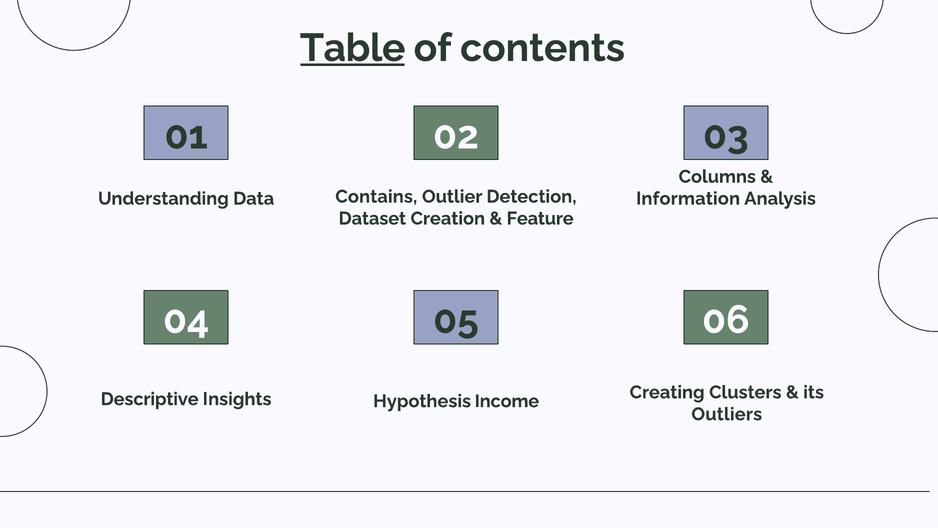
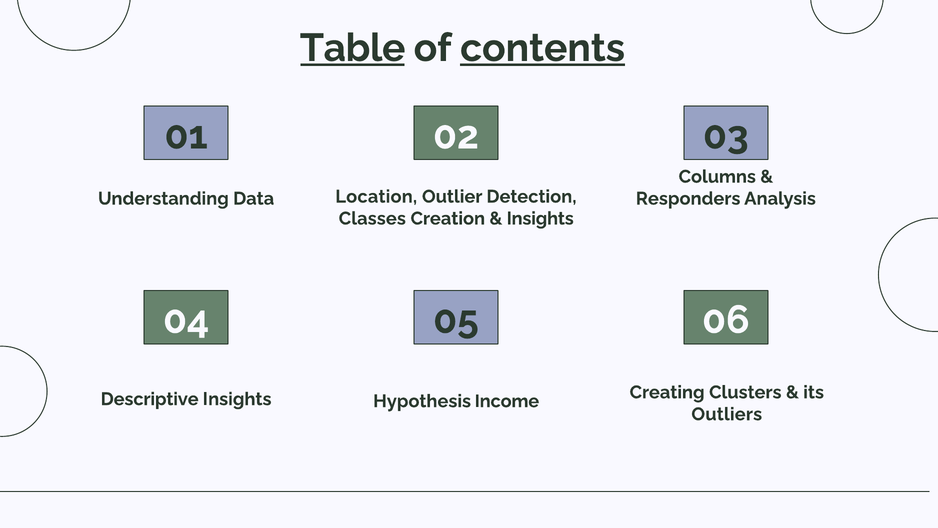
contents underline: none -> present (543, 48)
Contains: Contains -> Location (376, 196)
Information: Information -> Responders (688, 198)
Dataset: Dataset -> Classes (372, 218)
Feature: Feature -> Insights (540, 218)
